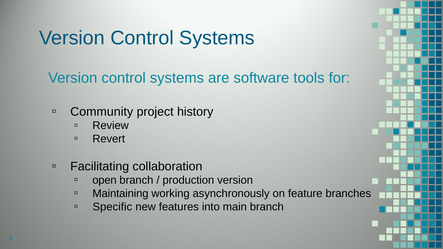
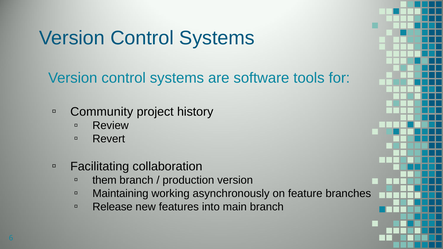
open: open -> them (104, 180)
Specific: Specific -> Release (112, 207)
